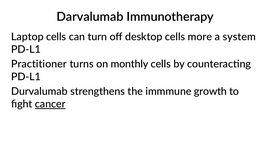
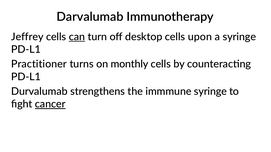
Laptop: Laptop -> Jeffrey (27, 37)
can underline: none -> present (77, 37)
more: more -> upon (200, 37)
a system: system -> syringe (239, 37)
immmune growth: growth -> syringe (210, 92)
